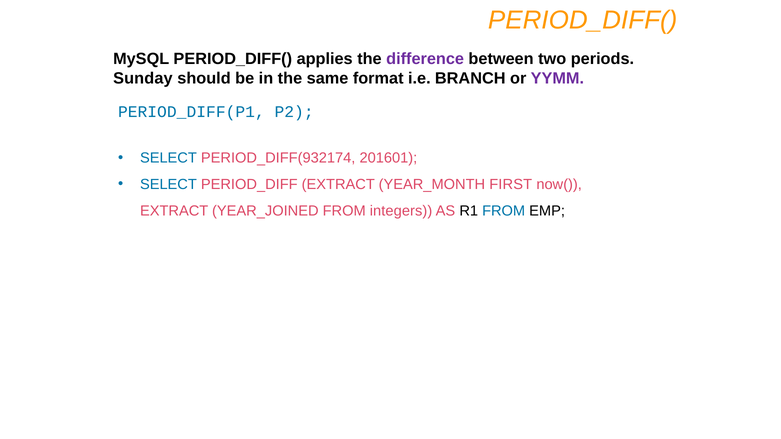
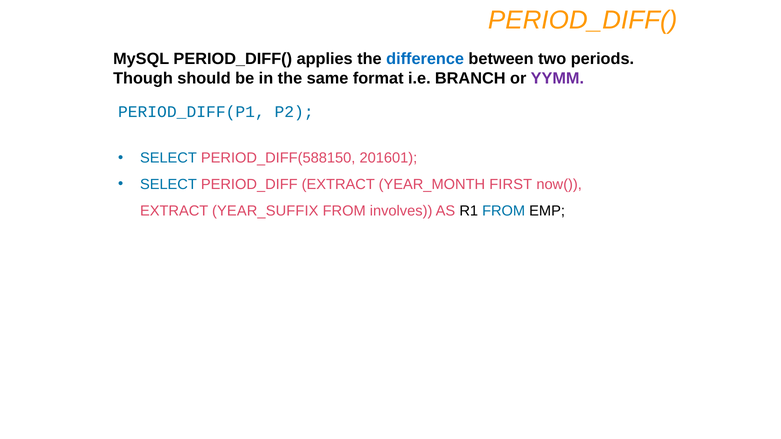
difference colour: purple -> blue (425, 59)
Sunday: Sunday -> Though (143, 78)
PERIOD_DIFF(932174: PERIOD_DIFF(932174 -> PERIOD_DIFF(588150 (278, 158)
YEAR_JOINED: YEAR_JOINED -> YEAR_SUFFIX (265, 211)
integers: integers -> involves (401, 211)
